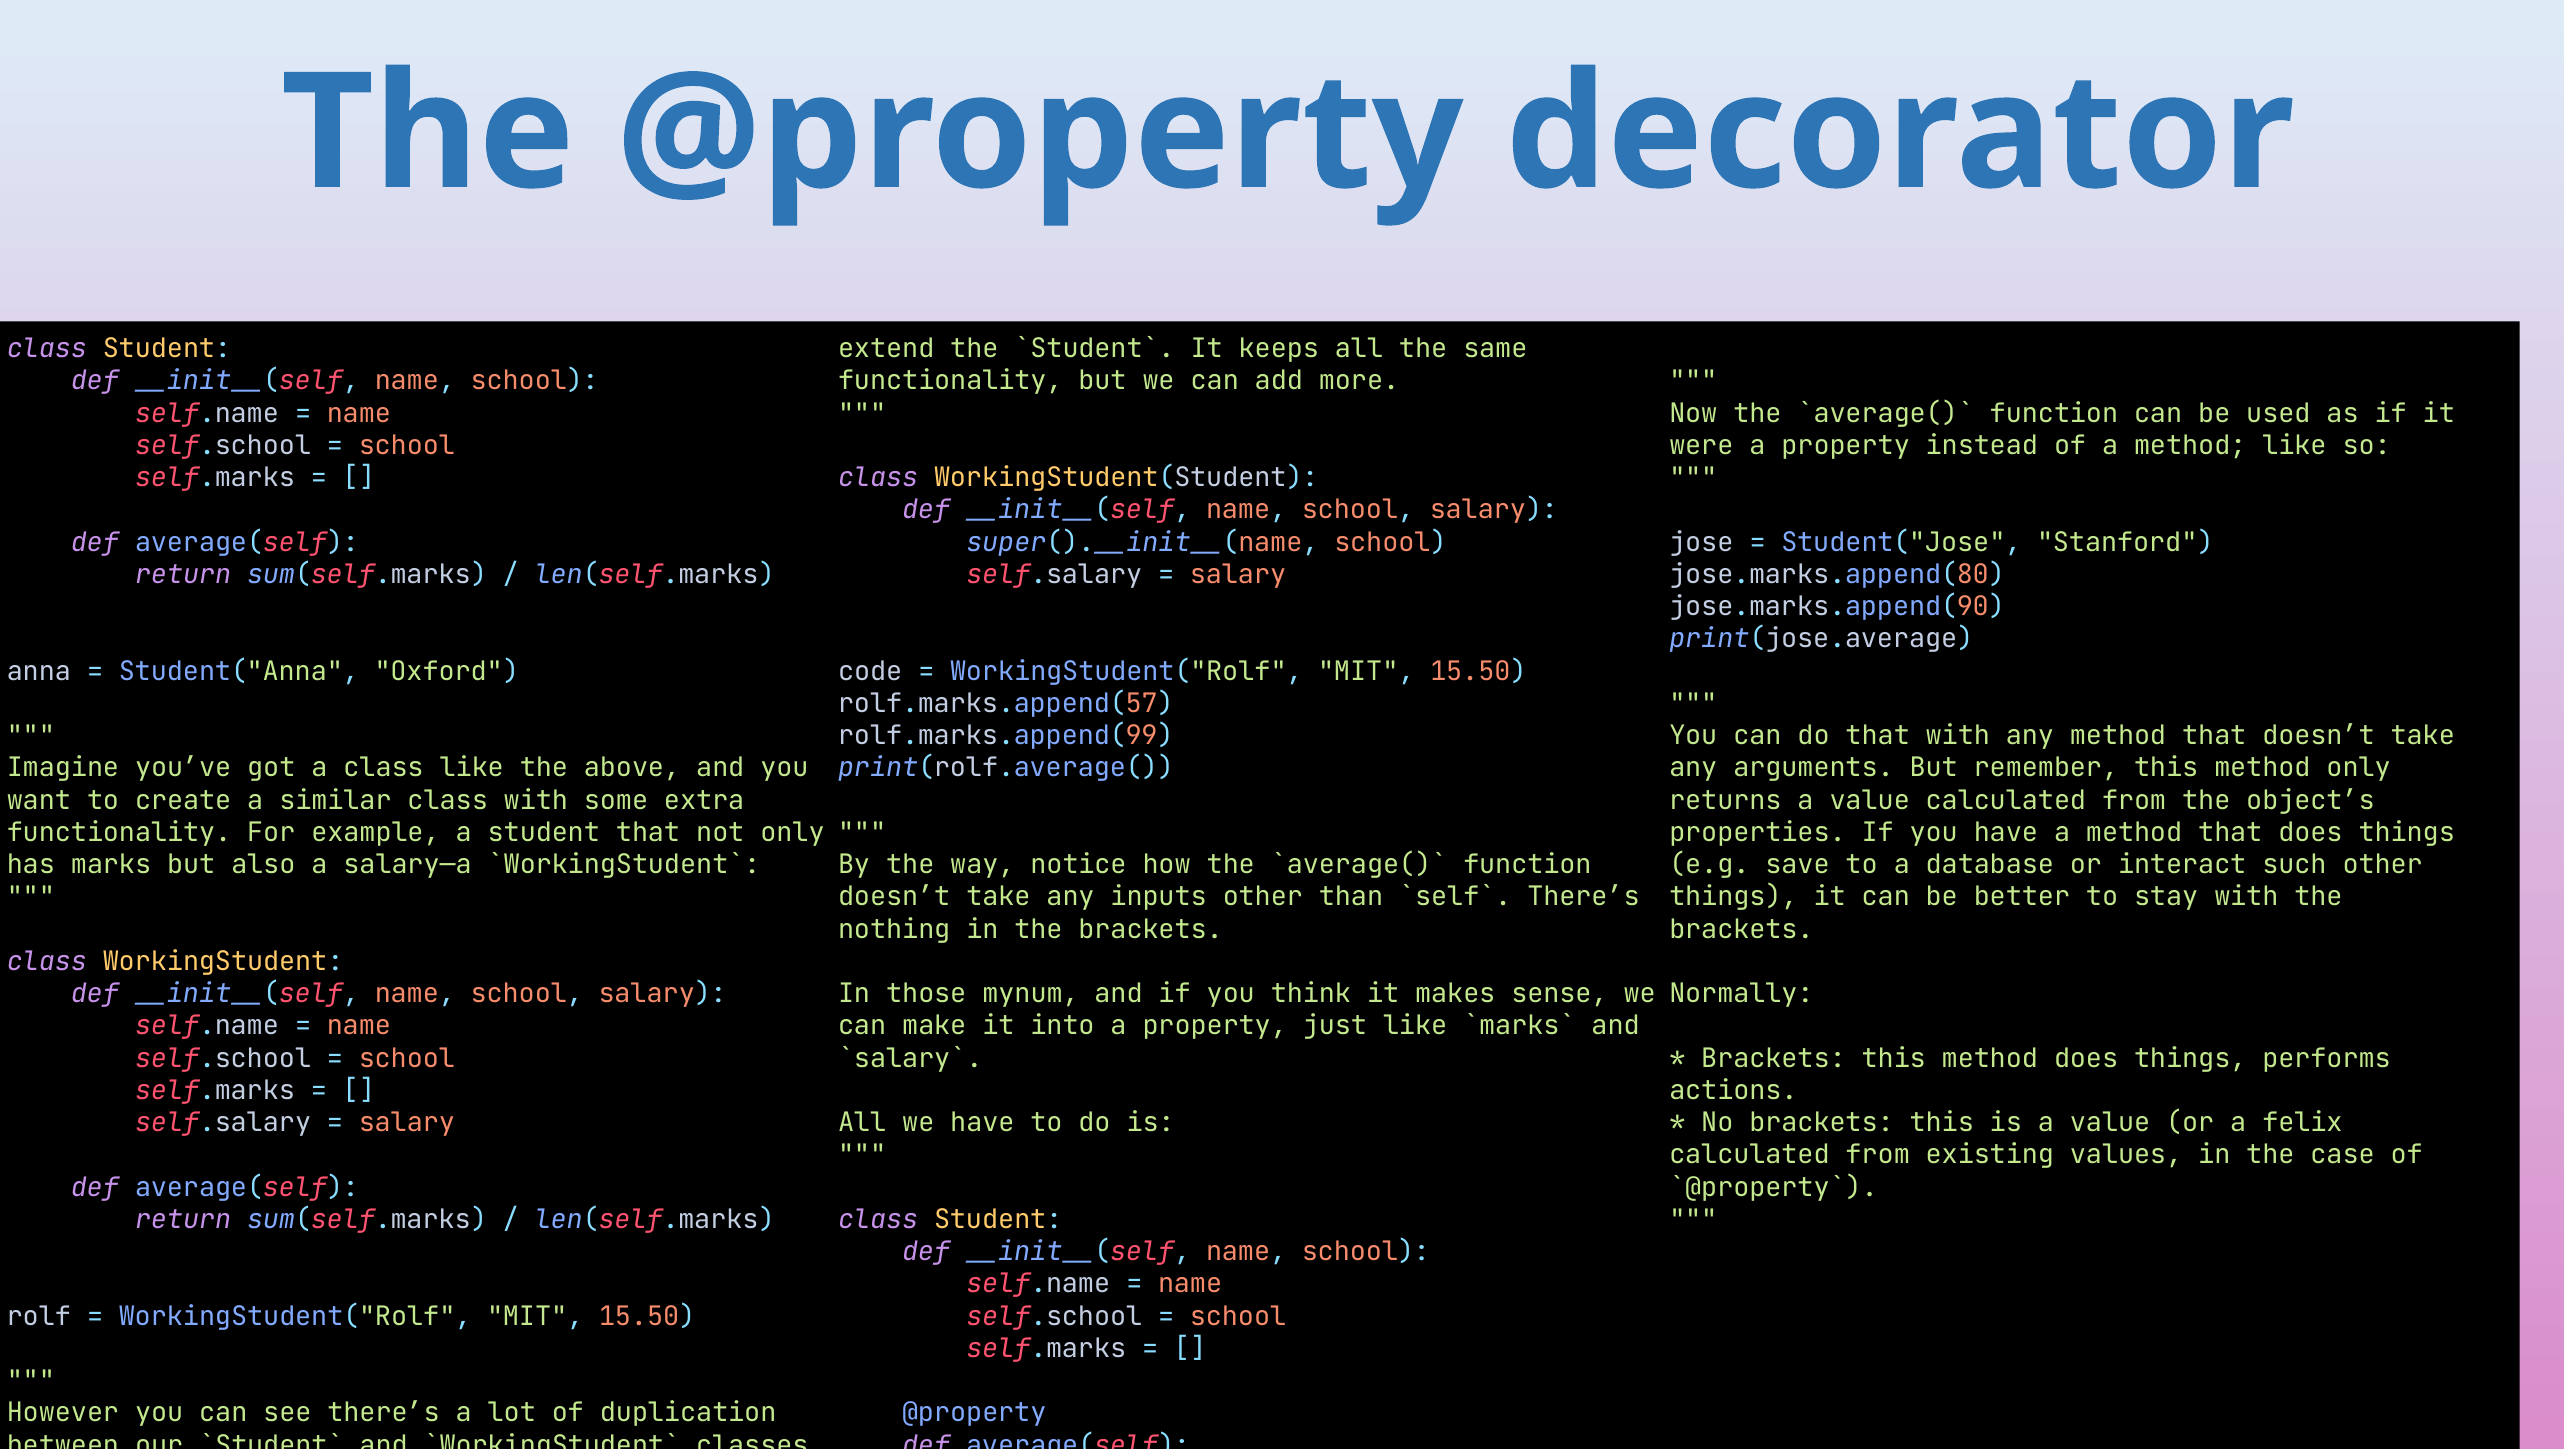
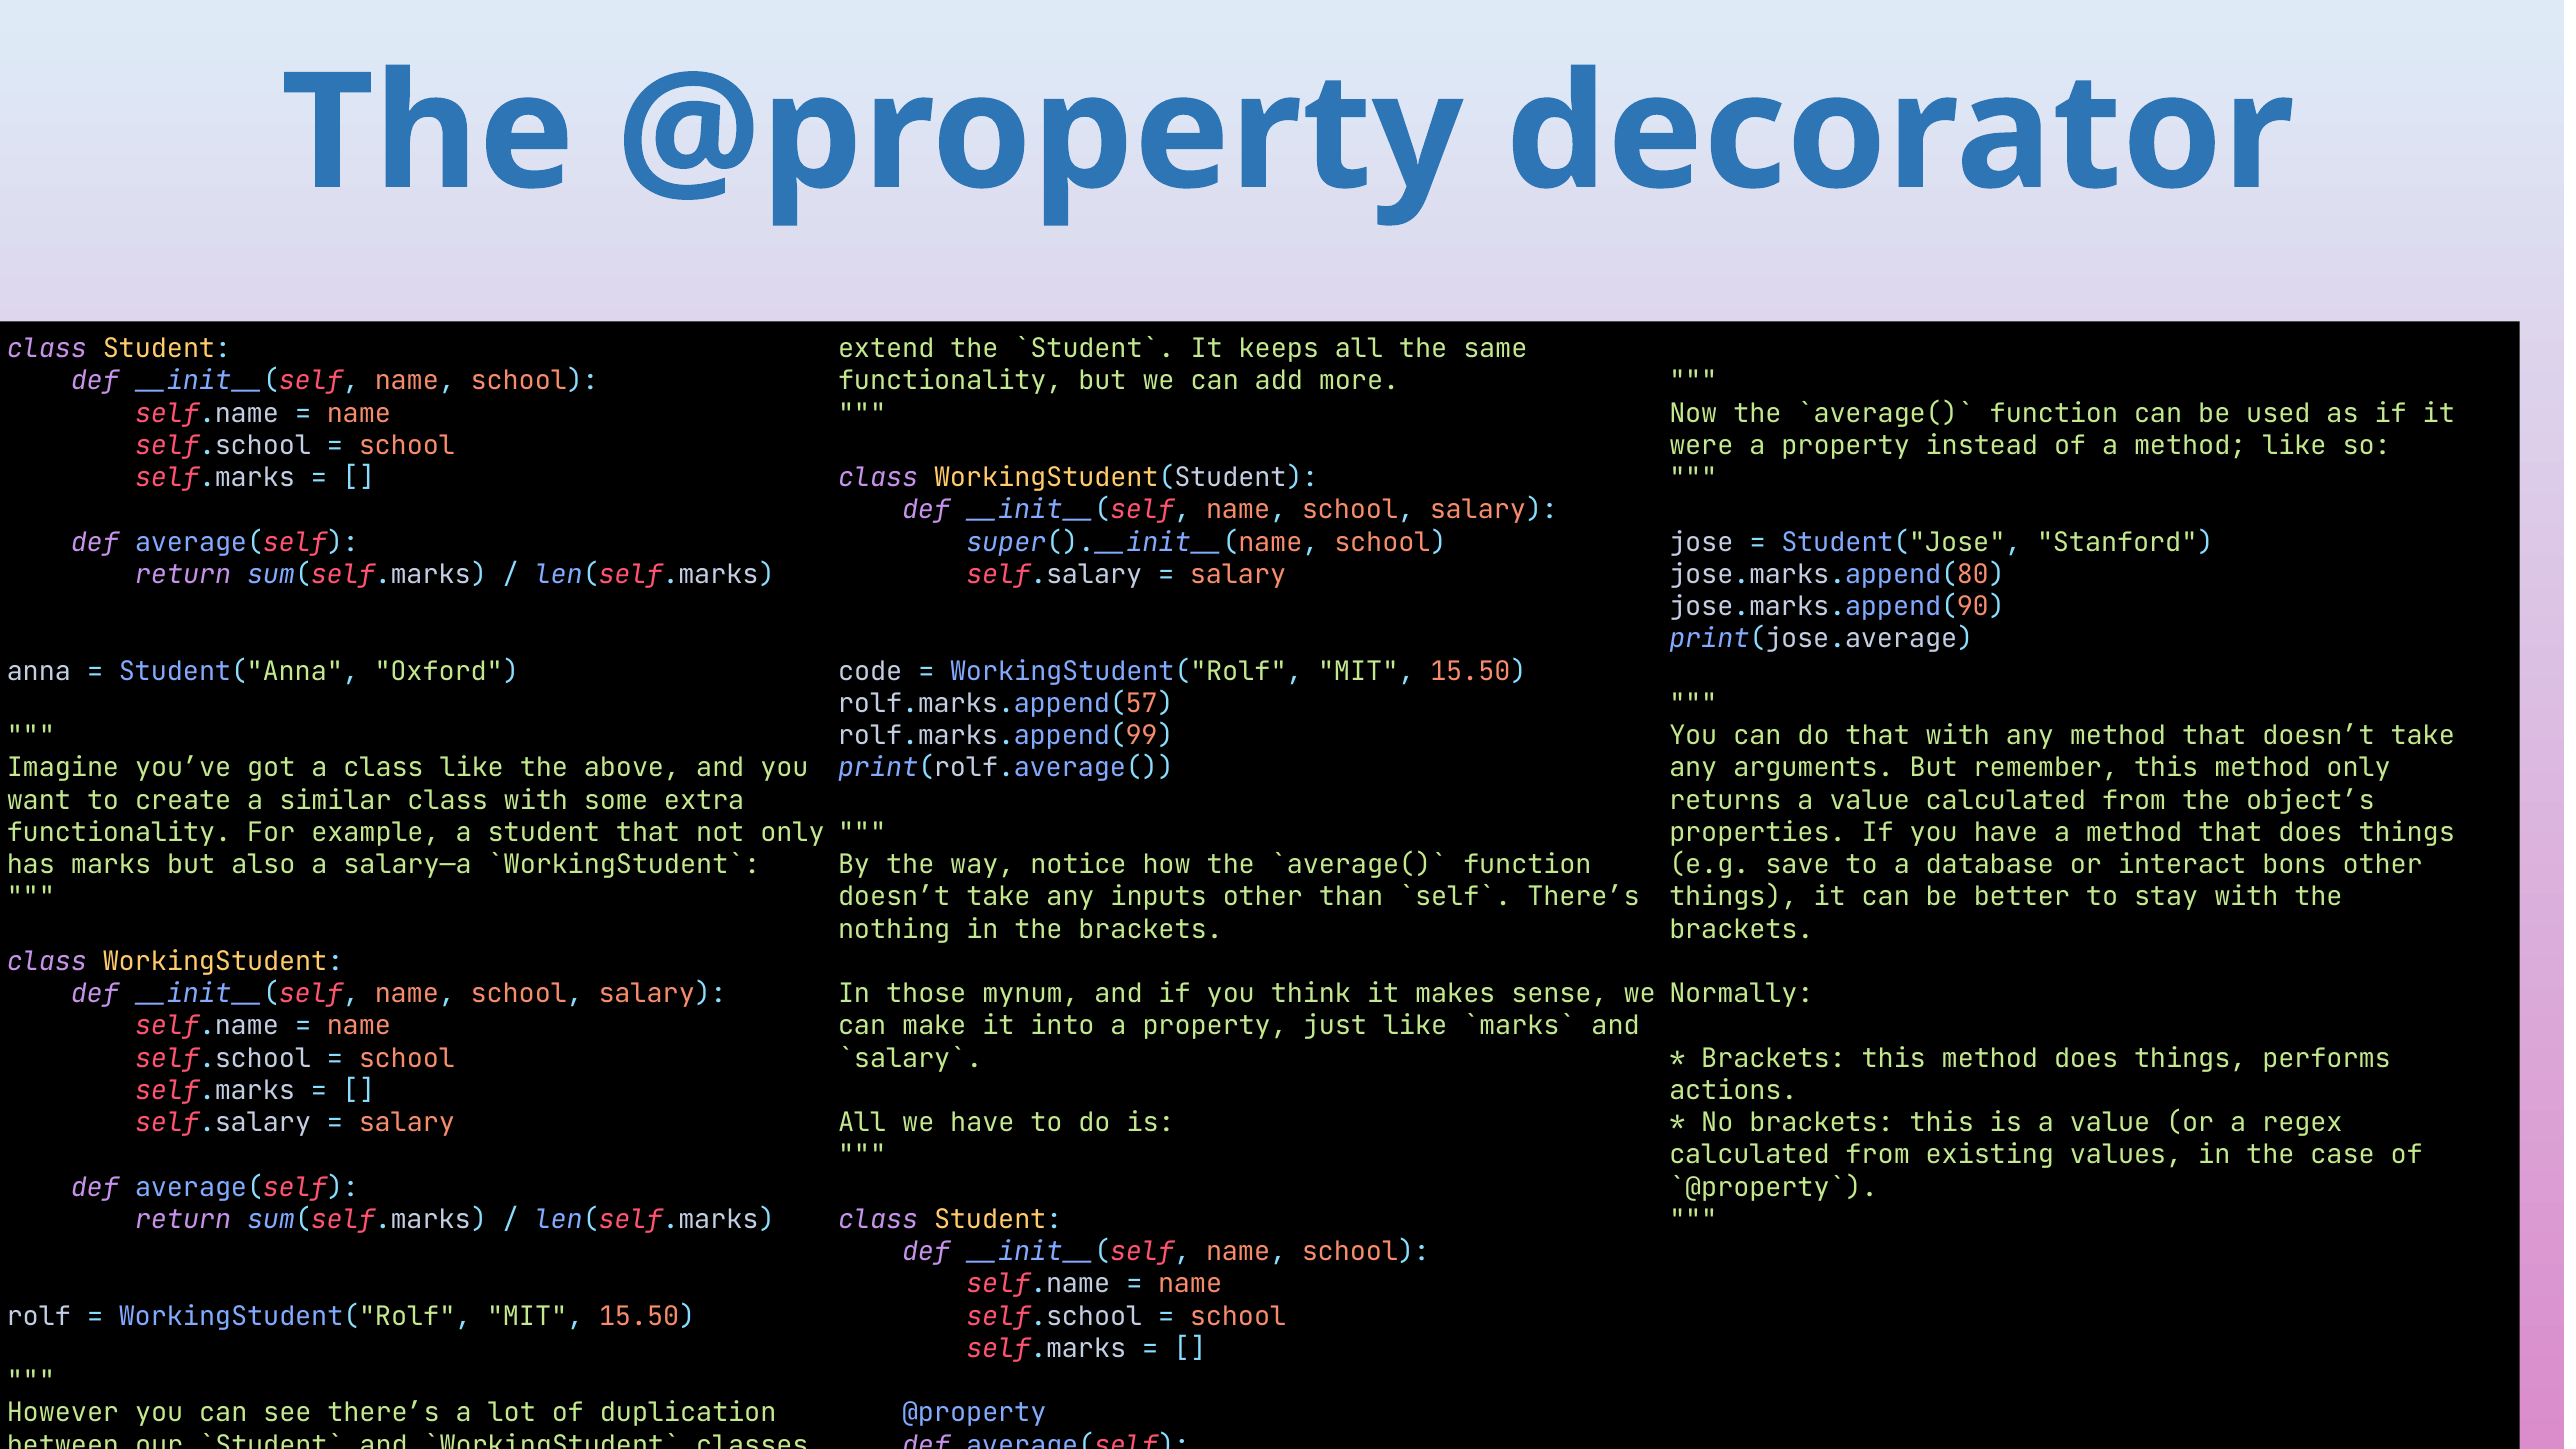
such: such -> bons (2294, 865)
felix: felix -> regex (2302, 1123)
